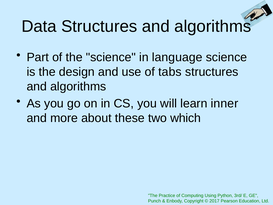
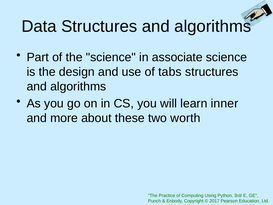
language: language -> associate (177, 57)
which: which -> worth (185, 118)
